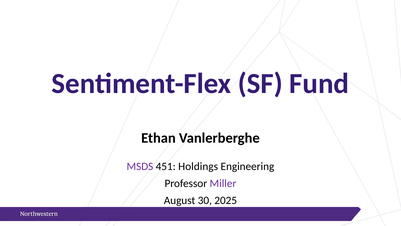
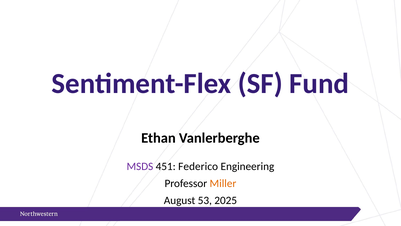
Holdings: Holdings -> Federico (198, 166)
Miller colour: purple -> orange (223, 183)
30: 30 -> 53 (205, 200)
